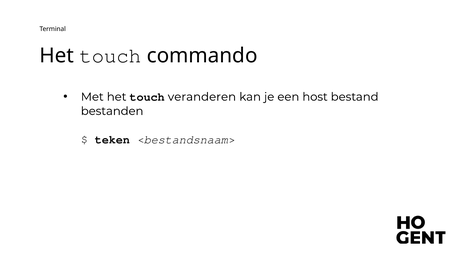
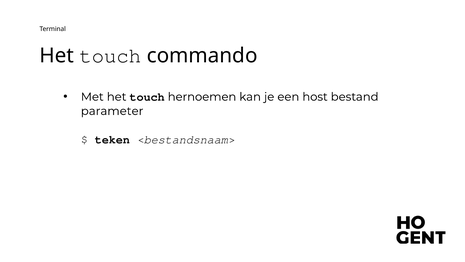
veranderen: veranderen -> hernoemen (202, 97)
bestanden: bestanden -> parameter (112, 111)
